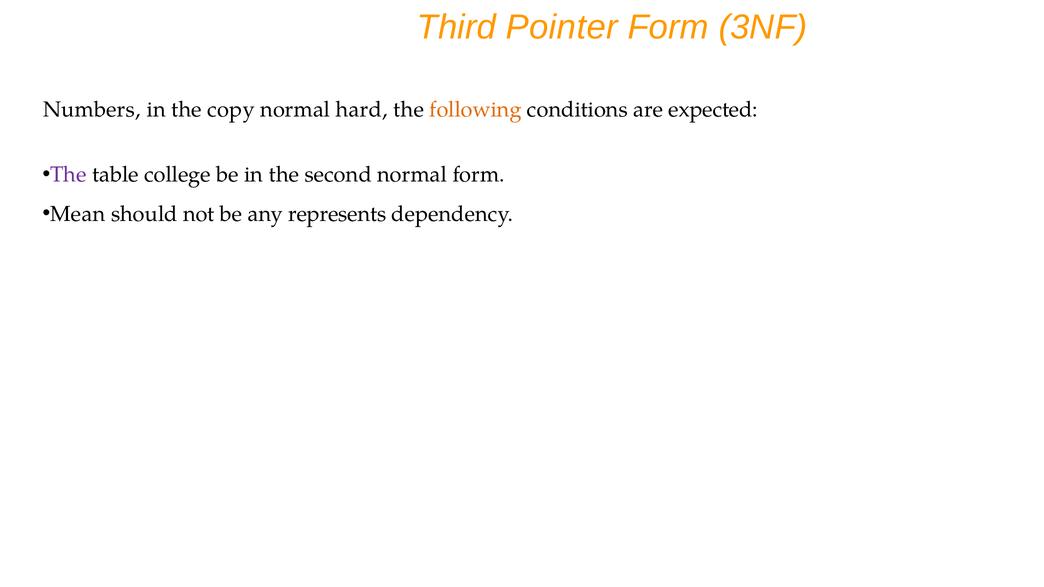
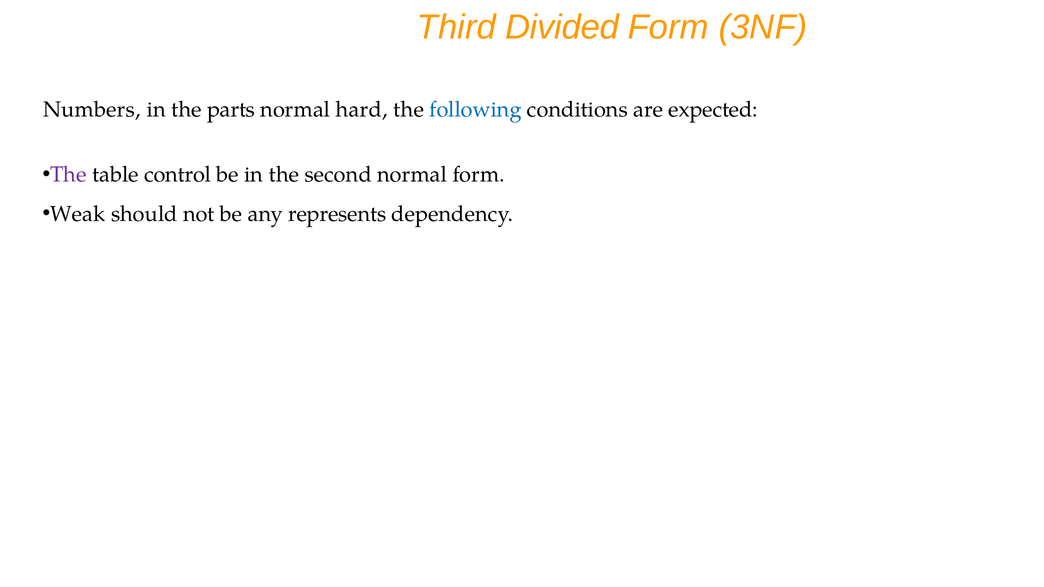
Pointer: Pointer -> Divided (562, 27)
copy: copy -> parts (231, 110)
following colour: orange -> blue (476, 110)
college: college -> control (178, 175)
Mean: Mean -> Weak (78, 214)
